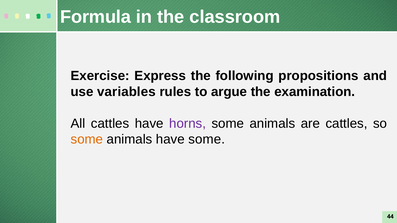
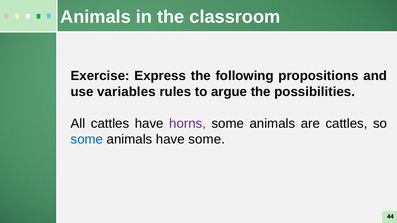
Formula: Formula -> Animals (95, 17)
examination: examination -> possibilities (315, 92)
some colour: orange -> blue (87, 140)
